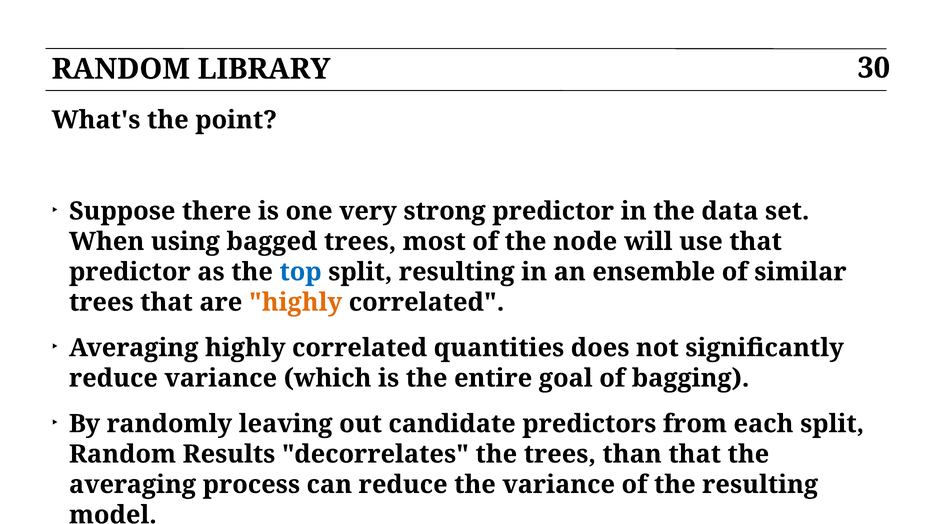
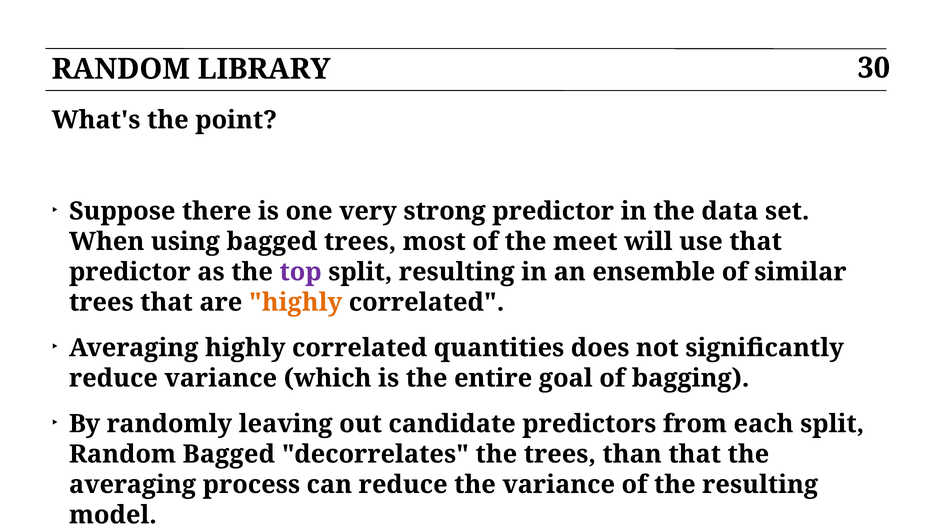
node: node -> meet (585, 241)
top colour: blue -> purple (301, 272)
Random Results: Results -> Bagged (229, 454)
